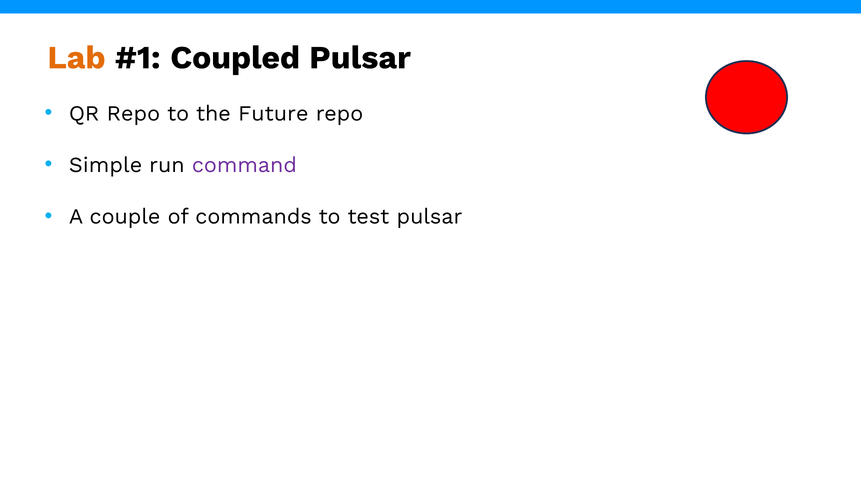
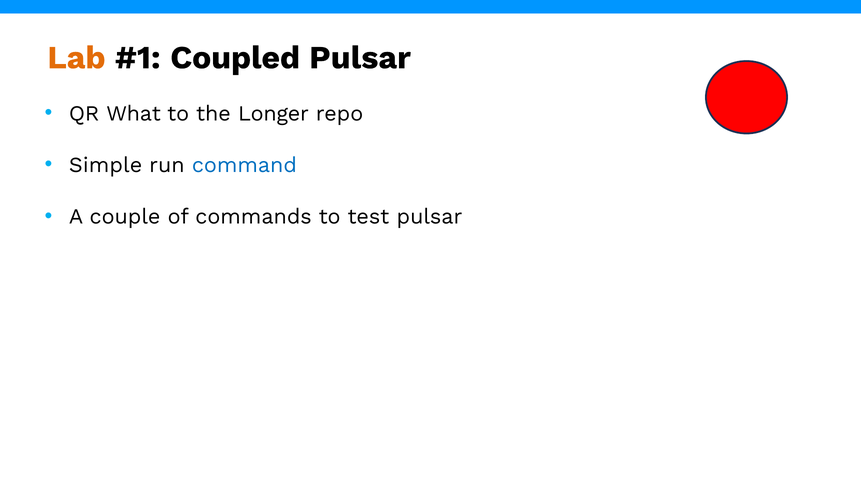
QR Repo: Repo -> What (134, 114)
Future: Future -> Longer (273, 114)
command colour: purple -> blue (244, 165)
